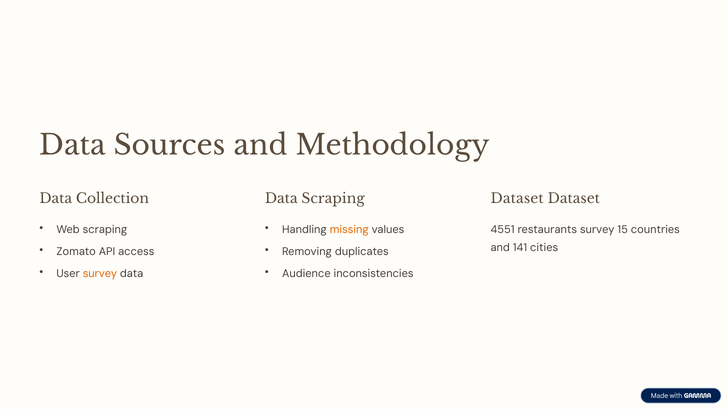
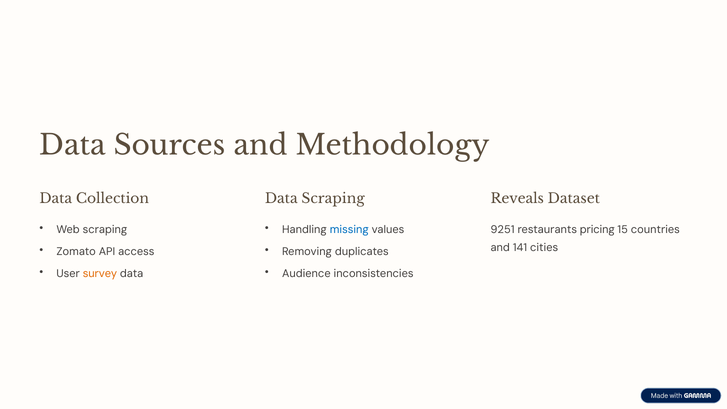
Dataset: Dataset -> Reveals (517, 199)
missing colour: orange -> blue (349, 230)
4551: 4551 -> 9251 (503, 230)
restaurants survey: survey -> pricing (597, 230)
